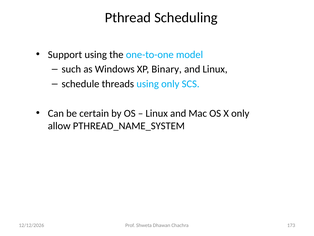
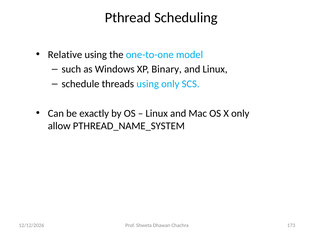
Support: Support -> Relative (65, 54)
certain: certain -> exactly (94, 113)
